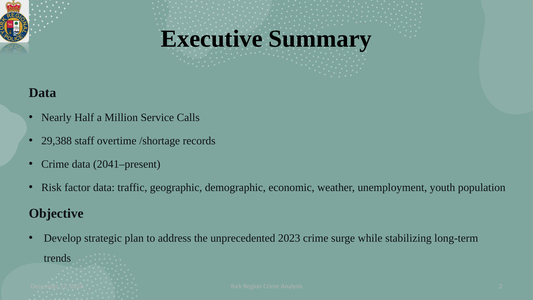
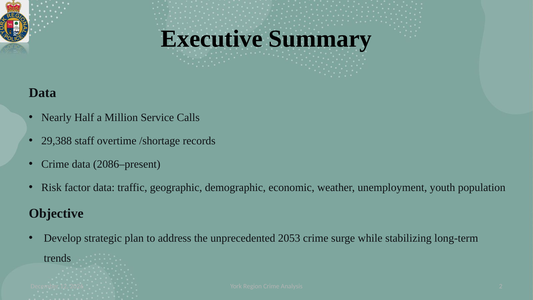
2041–present: 2041–present -> 2086–present (127, 164)
2023: 2023 -> 2053 (289, 238)
